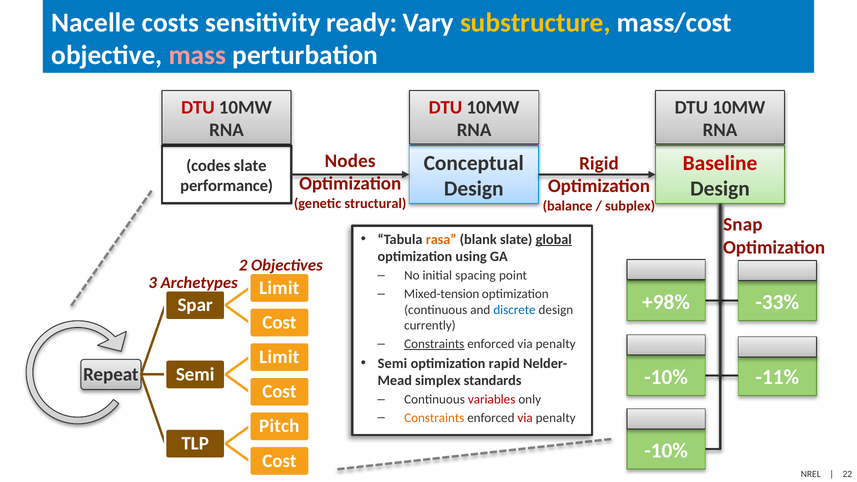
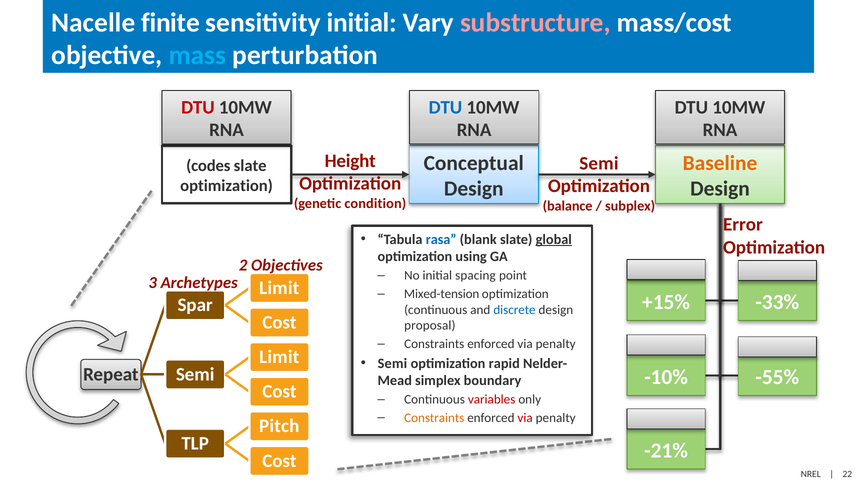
costs: costs -> finite (171, 23)
sensitivity ready: ready -> initial (362, 23)
substructure colour: yellow -> pink (535, 23)
mass colour: pink -> light blue (197, 55)
DTU colour: red -> blue (445, 107)
Nodes: Nodes -> Height (350, 161)
Baseline colour: red -> orange (720, 163)
Rigid: Rigid -> Semi (599, 163)
performance: performance -> optimization (227, 186)
structural: structural -> condition (375, 203)
Snap: Snap -> Error (743, 225)
rasa colour: orange -> blue (441, 240)
+98%: +98% -> +15% (666, 302)
currently: currently -> proposal (430, 326)
Constraints underline: present -> none (434, 344)
-11%: -11% -> -55% (777, 377)
standards: standards -> boundary (493, 381)
-10%: -10% -> -21% (666, 451)
